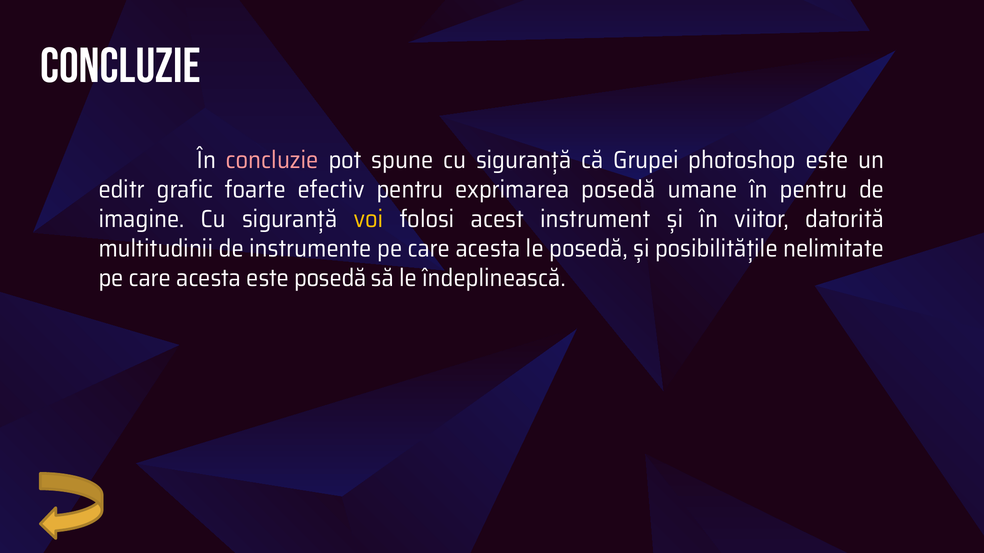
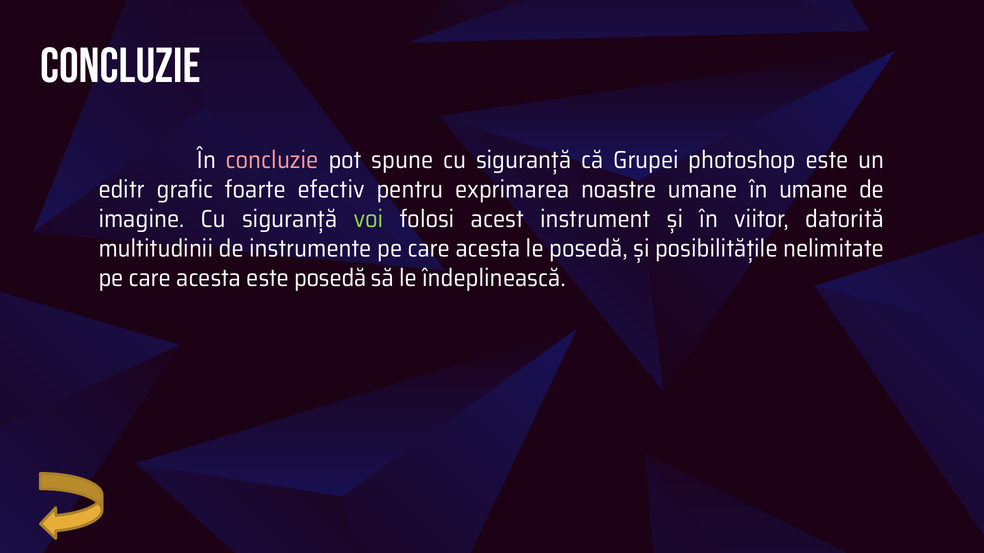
exprimarea posedă: posedă -> noastre (619, 190)
în pentru: pentru -> umane (814, 190)
voi colour: yellow -> light green (369, 219)
